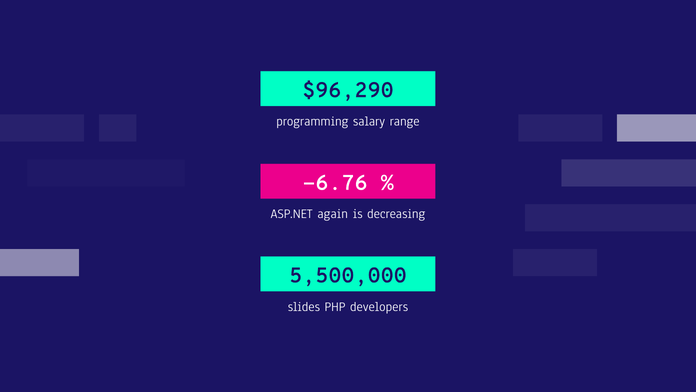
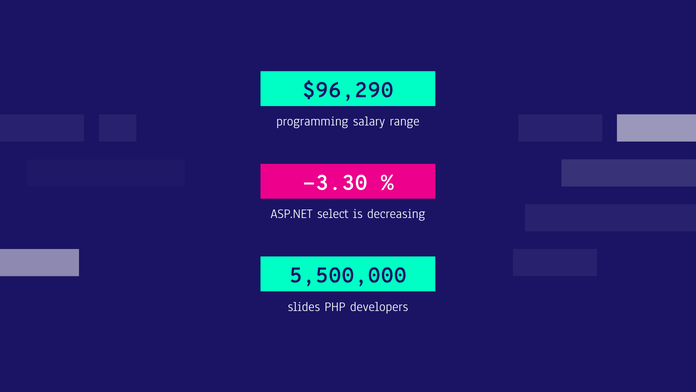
-6.76: -6.76 -> -3.30 (335, 183)
again: again -> select (333, 214)
